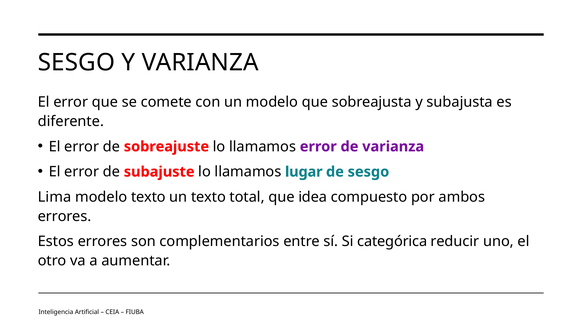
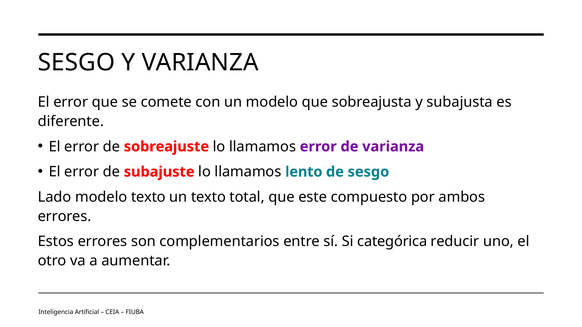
lugar: lugar -> lento (304, 172)
Lima: Lima -> Lado (55, 197)
idea: idea -> este (313, 197)
